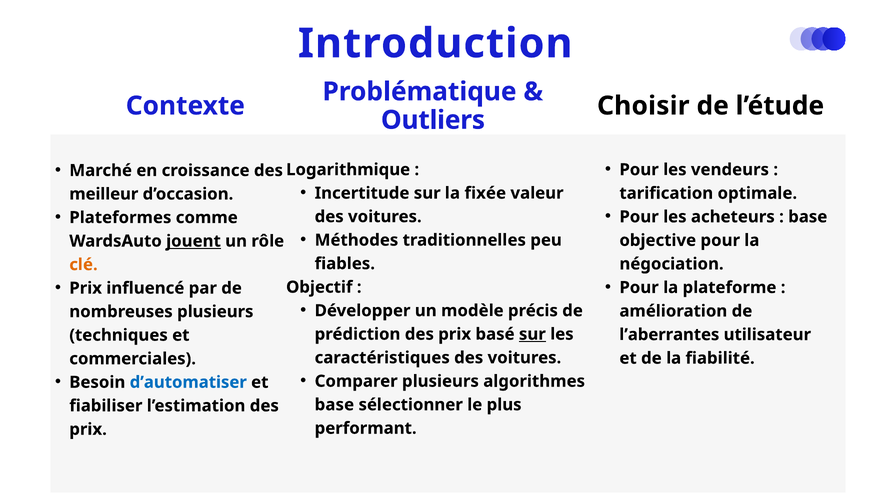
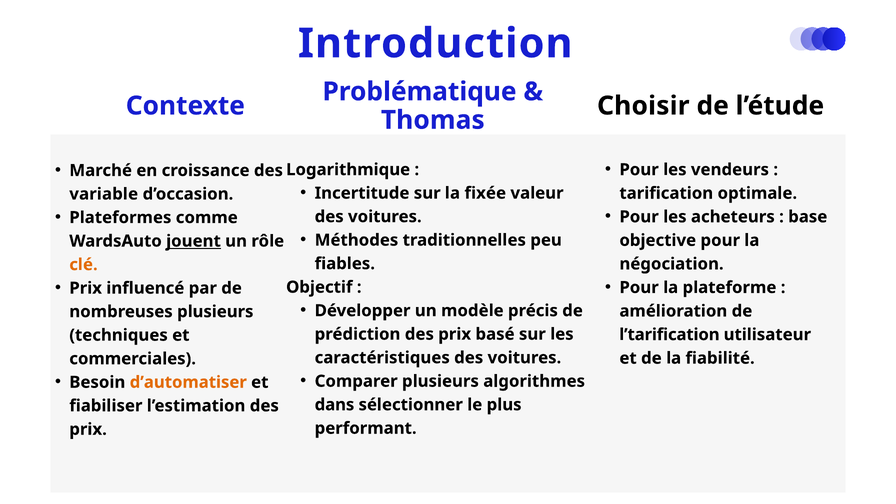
Outliers: Outliers -> Thomas (433, 120)
meilleur: meilleur -> variable (104, 194)
sur underline: present -> none (532, 334)
l’aberrantes: l’aberrantes -> l’tarification (669, 335)
d’automatiser colour: blue -> orange (188, 382)
base: base -> dans (334, 405)
